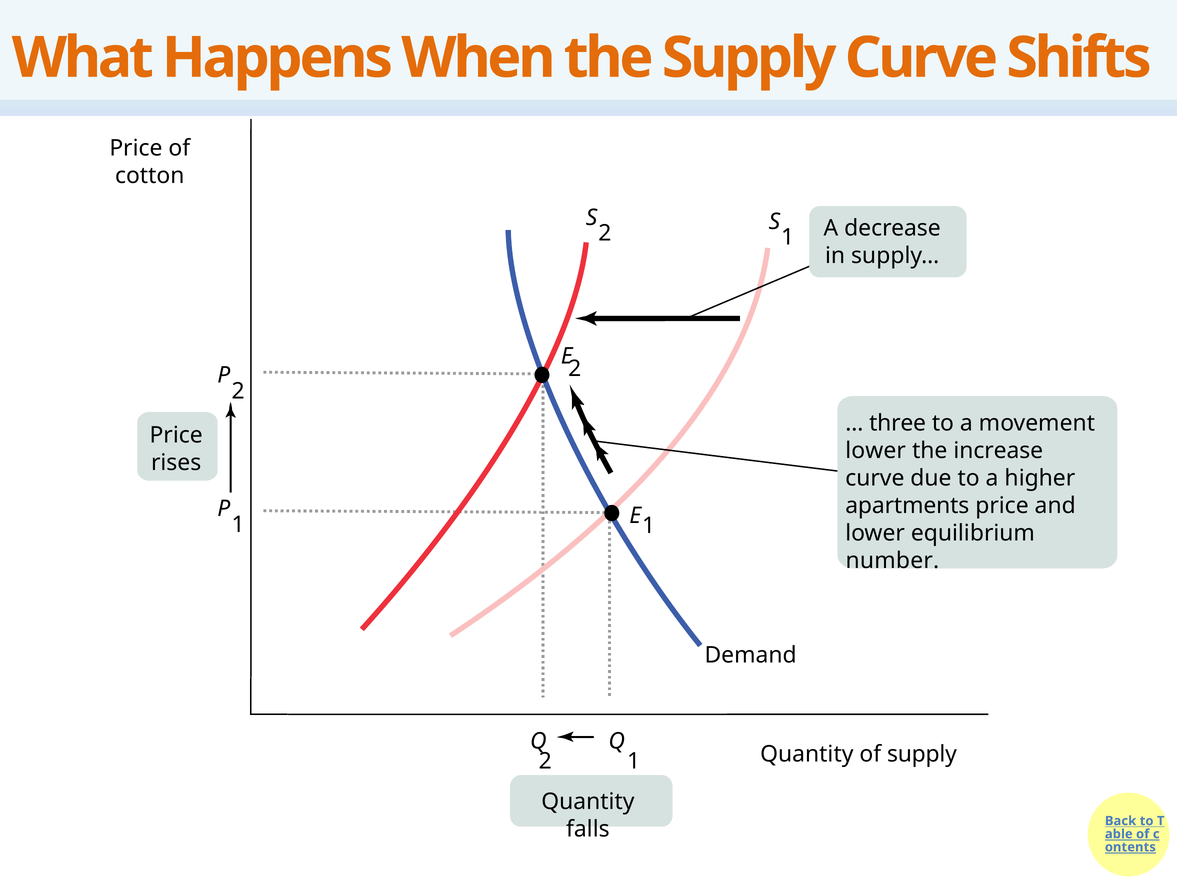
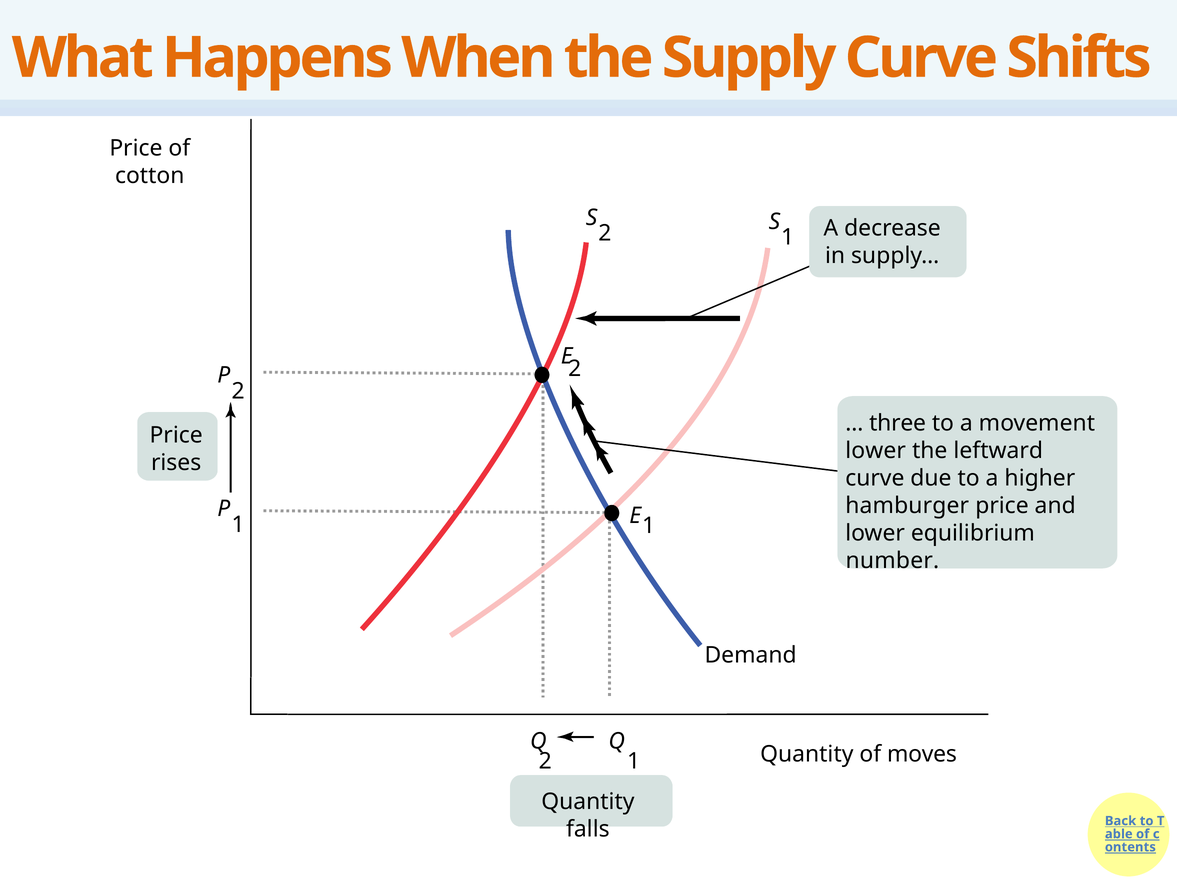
increase: increase -> leftward (998, 451)
apartments: apartments -> hamburger (907, 506)
of supply: supply -> moves (922, 754)
